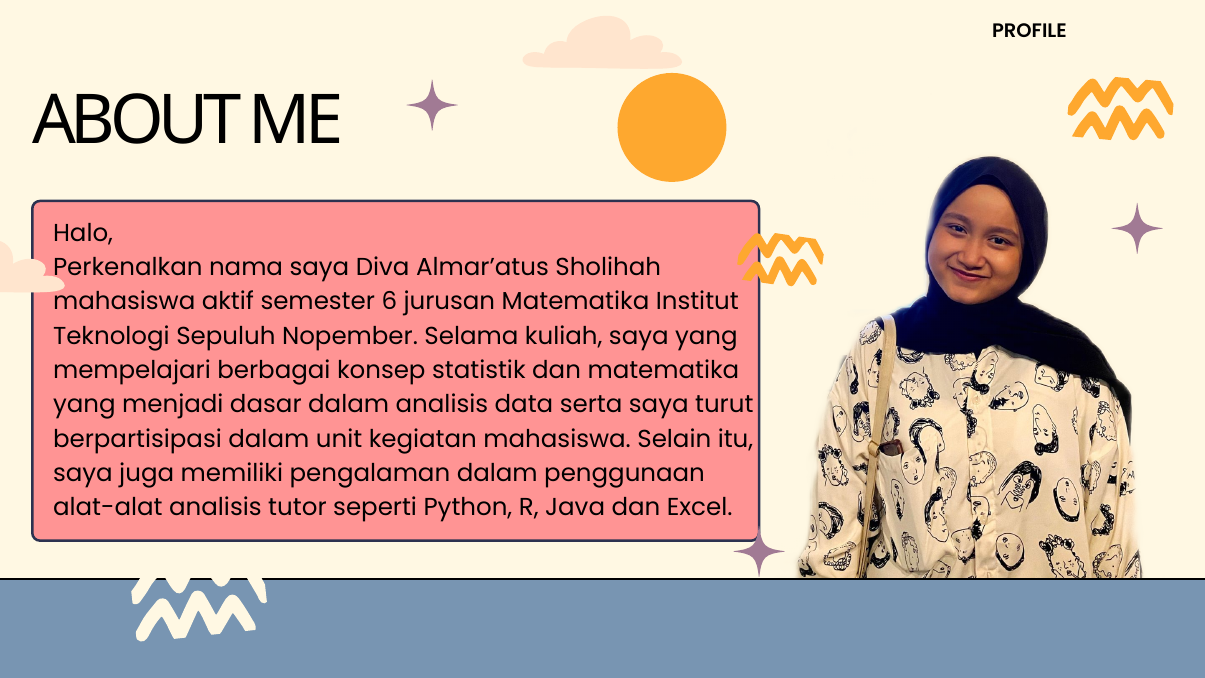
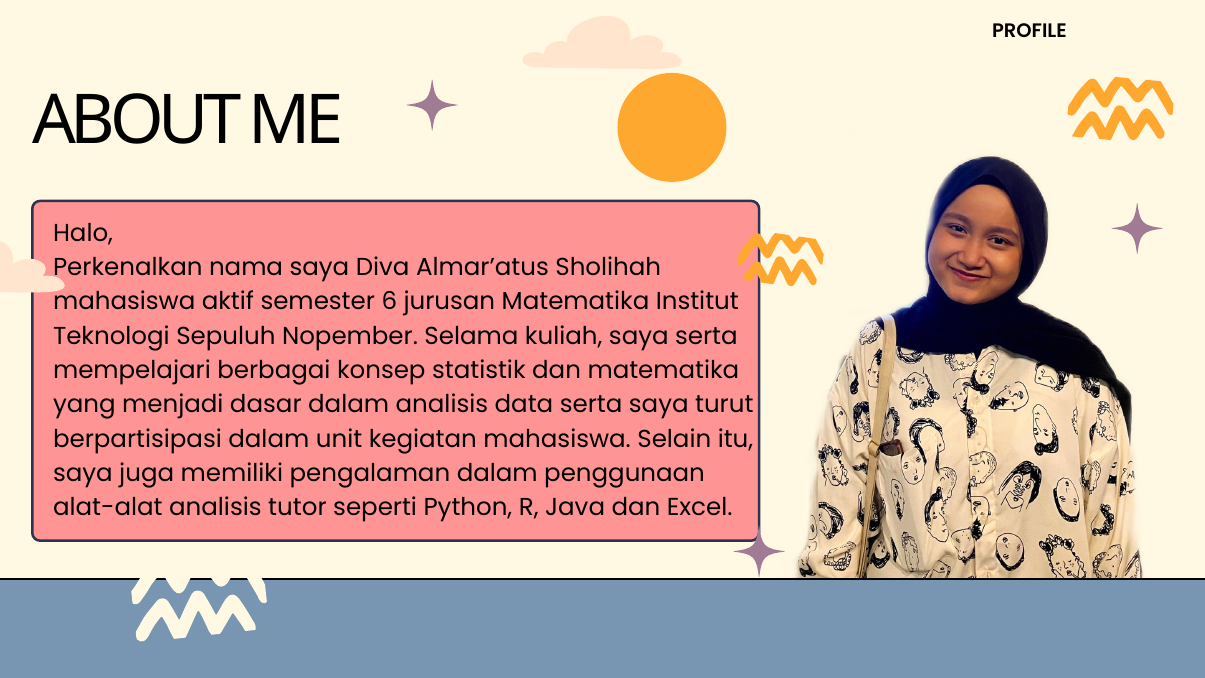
saya yang: yang -> serta (706, 336)
